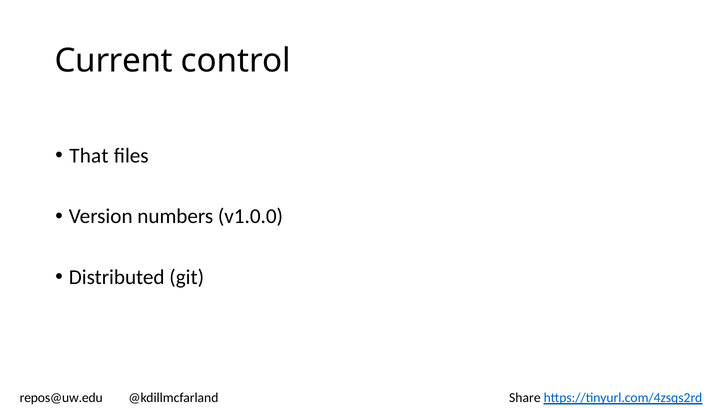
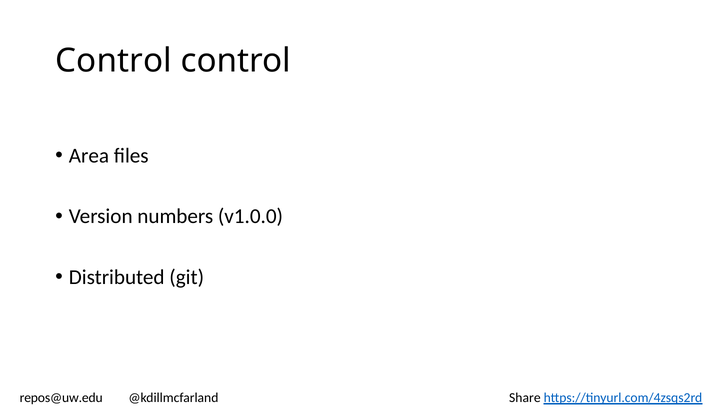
Current: Current -> Control (114, 61)
That: That -> Area (89, 156)
